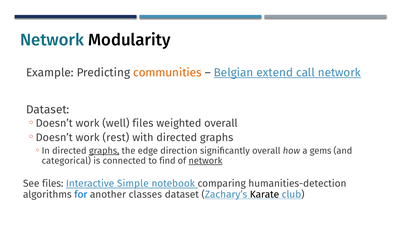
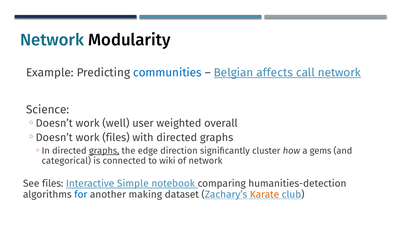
communities colour: orange -> blue (167, 73)
extend: extend -> affects (275, 73)
Dataset: Dataset -> Science (48, 110)
well files: files -> user (143, 124)
work rest: rest -> files (116, 138)
significantly overall: overall -> cluster (266, 151)
find: find -> wiki (167, 161)
network underline: present -> none (205, 161)
classes: classes -> making (145, 195)
Karate colour: black -> orange (265, 195)
